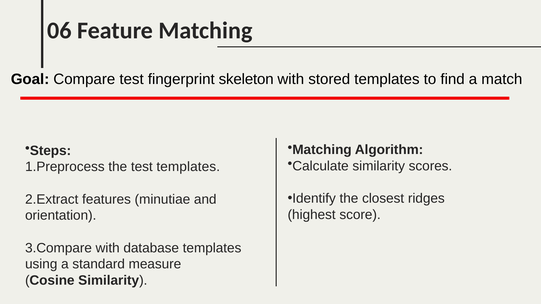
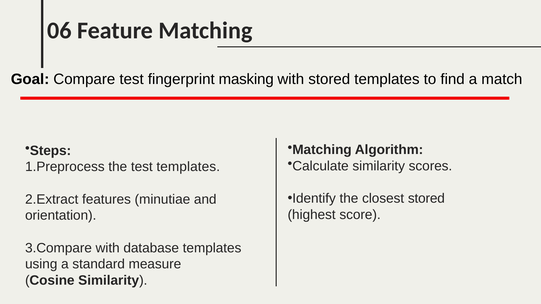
skeleton: skeleton -> masking (246, 79)
closest ridges: ridges -> stored (426, 199)
